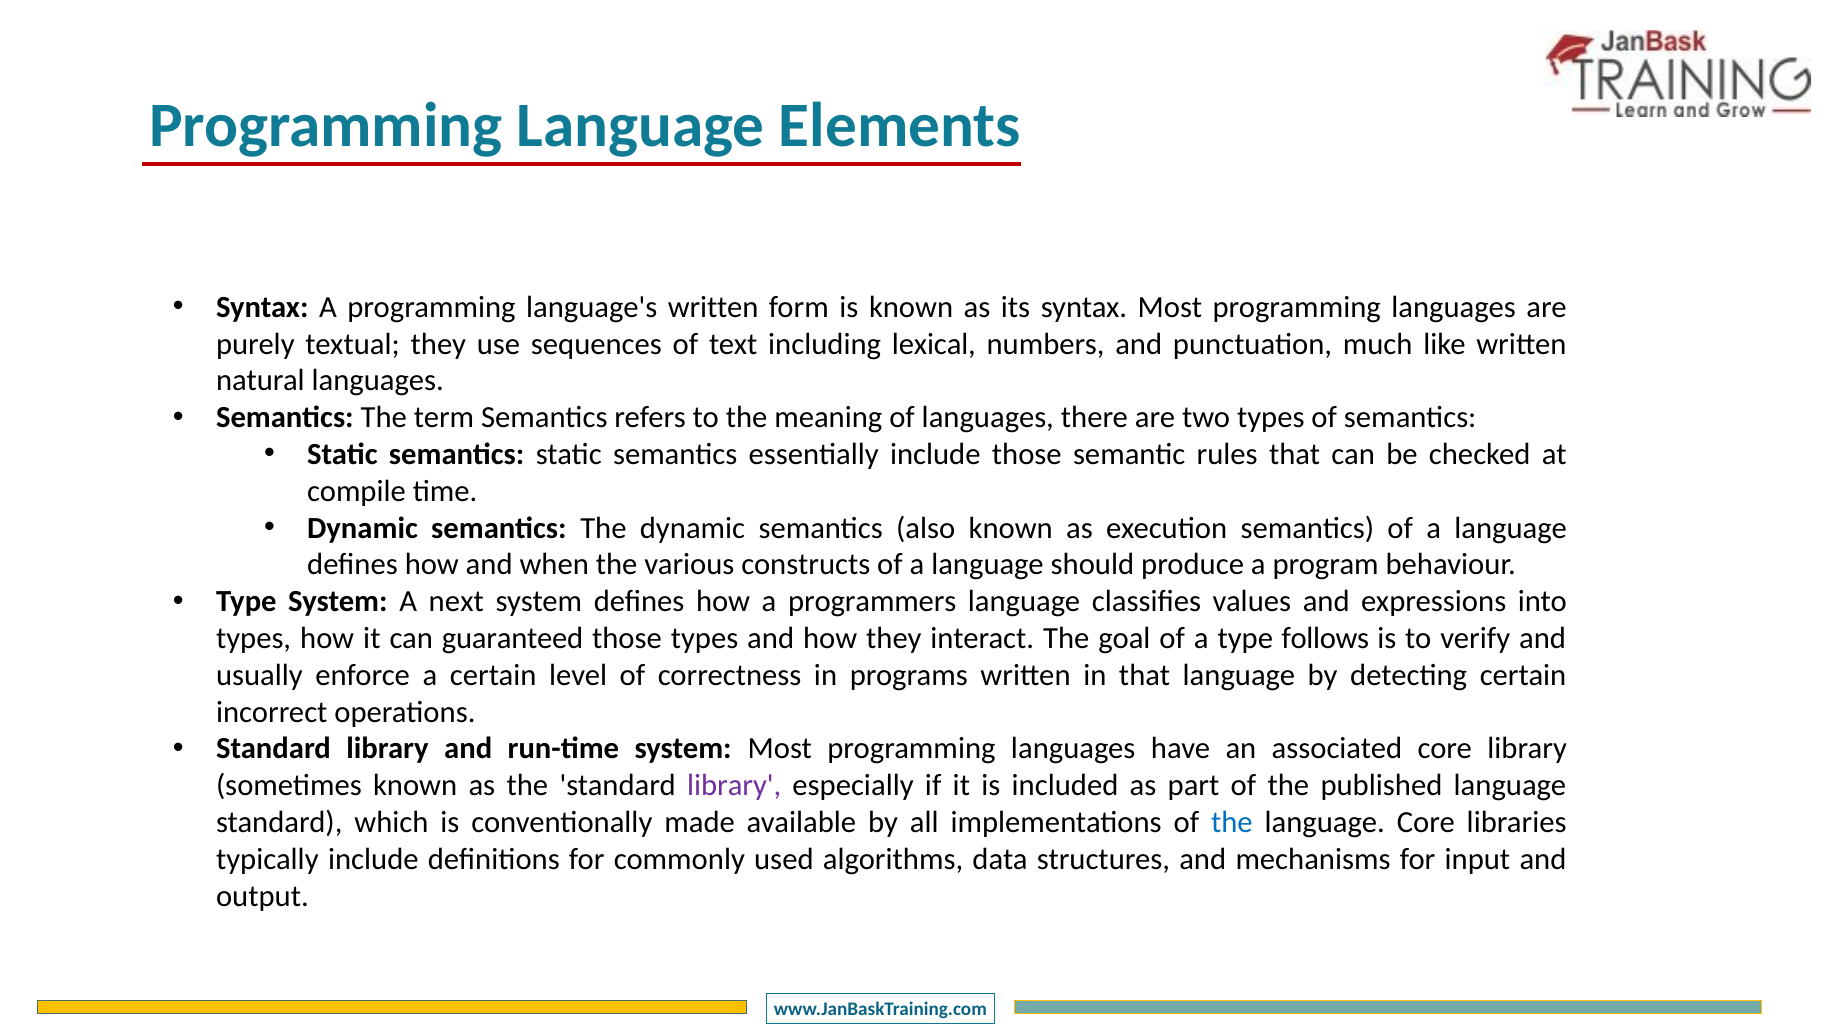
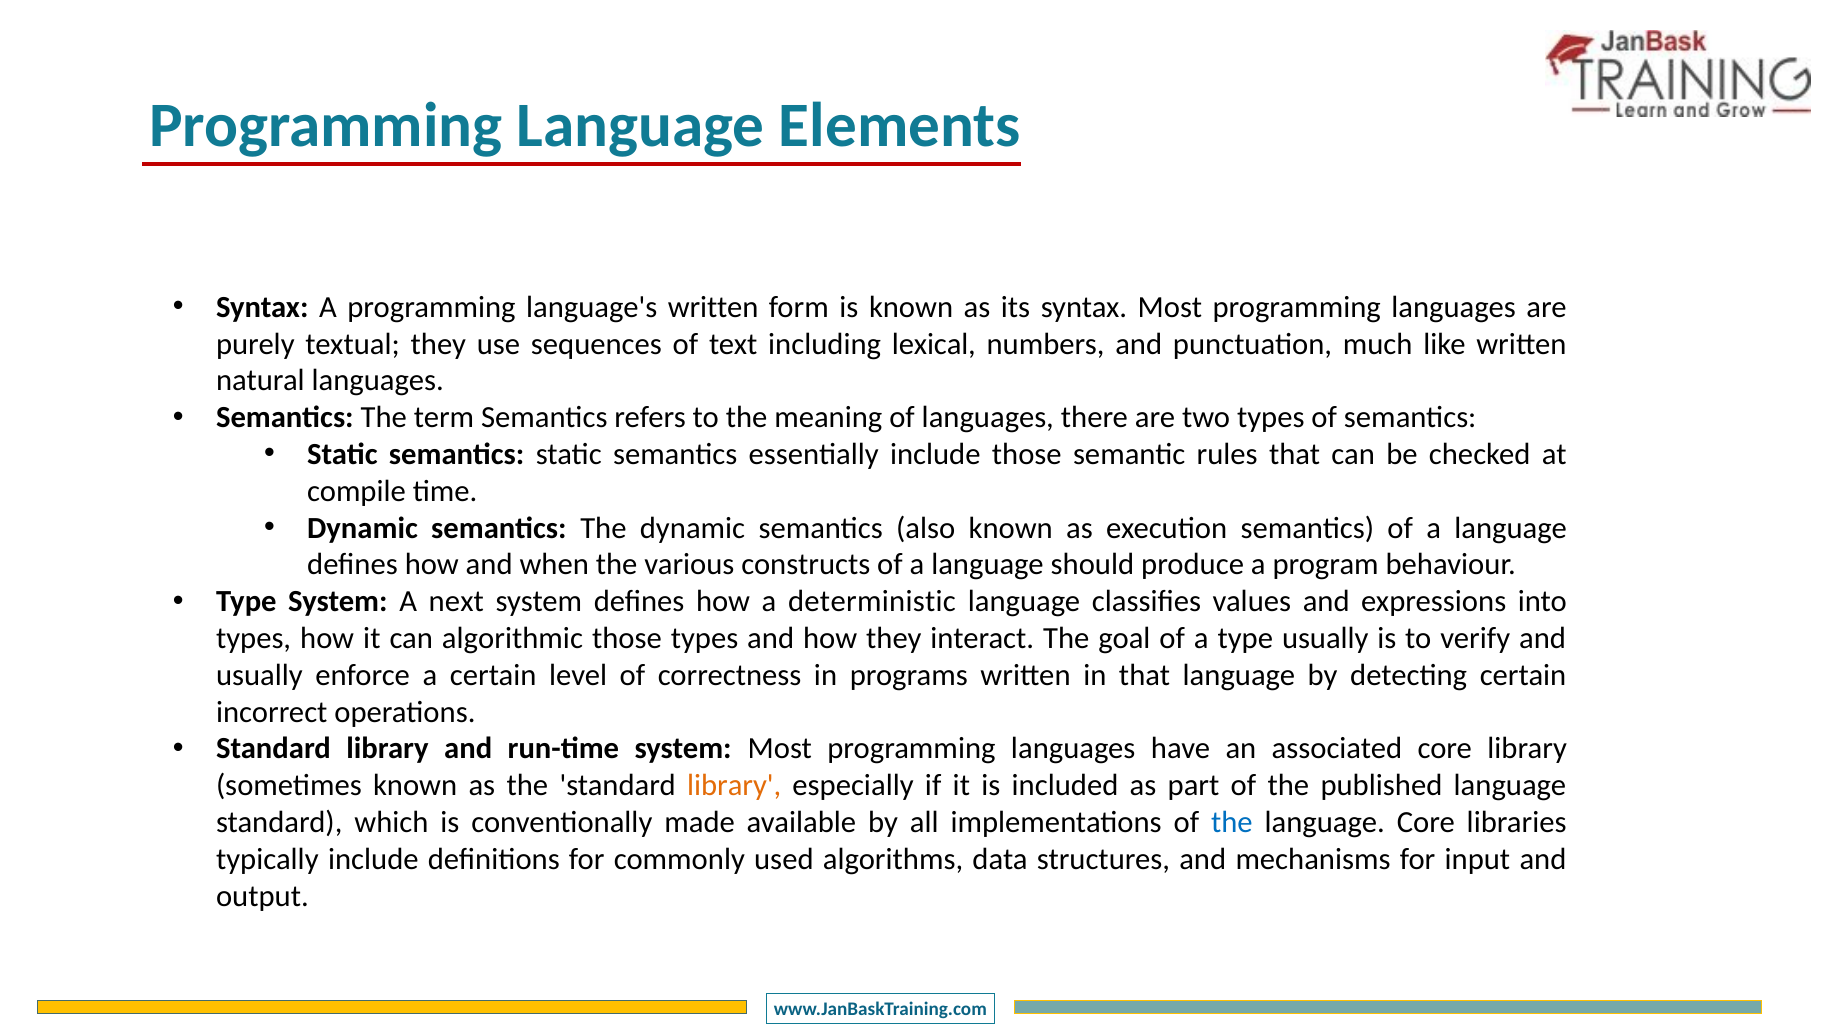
programmers: programmers -> deterministic (872, 601)
guaranteed: guaranteed -> algorithmic (512, 638)
type follows: follows -> usually (1325, 638)
library colour: purple -> orange (734, 785)
